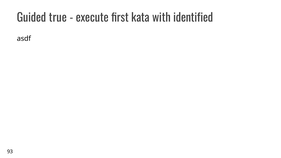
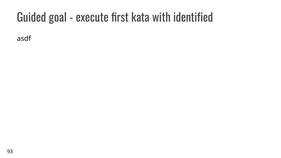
true: true -> goal (58, 18)
